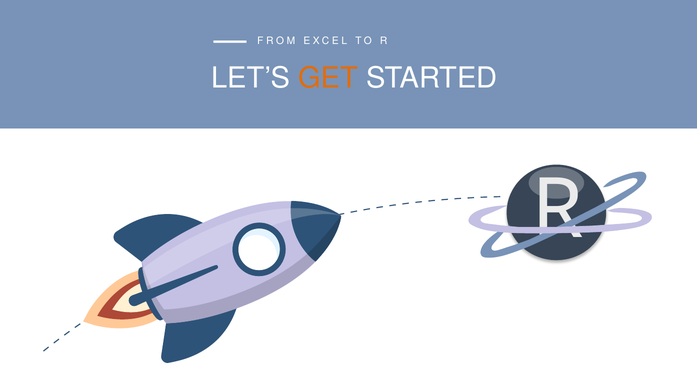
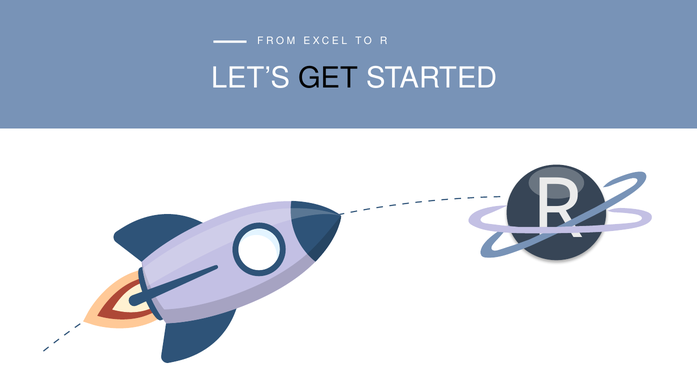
GET colour: orange -> black (328, 78)
